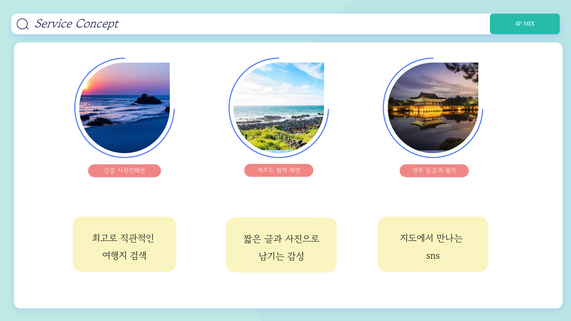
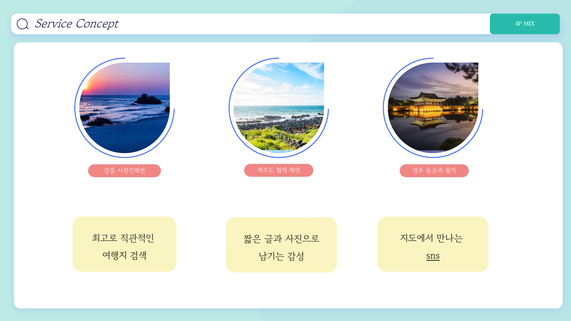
sns underline: none -> present (433, 256)
